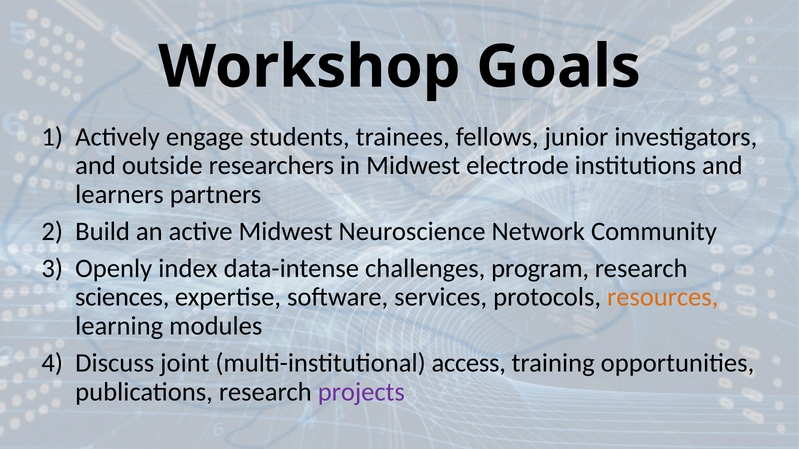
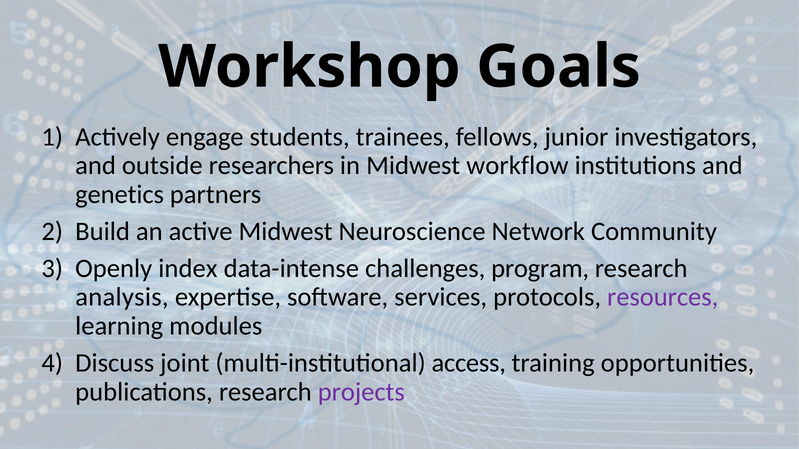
electrode: electrode -> workflow (517, 166)
learners: learners -> genetics (120, 194)
sciences: sciences -> analysis (122, 297)
resources colour: orange -> purple (663, 297)
